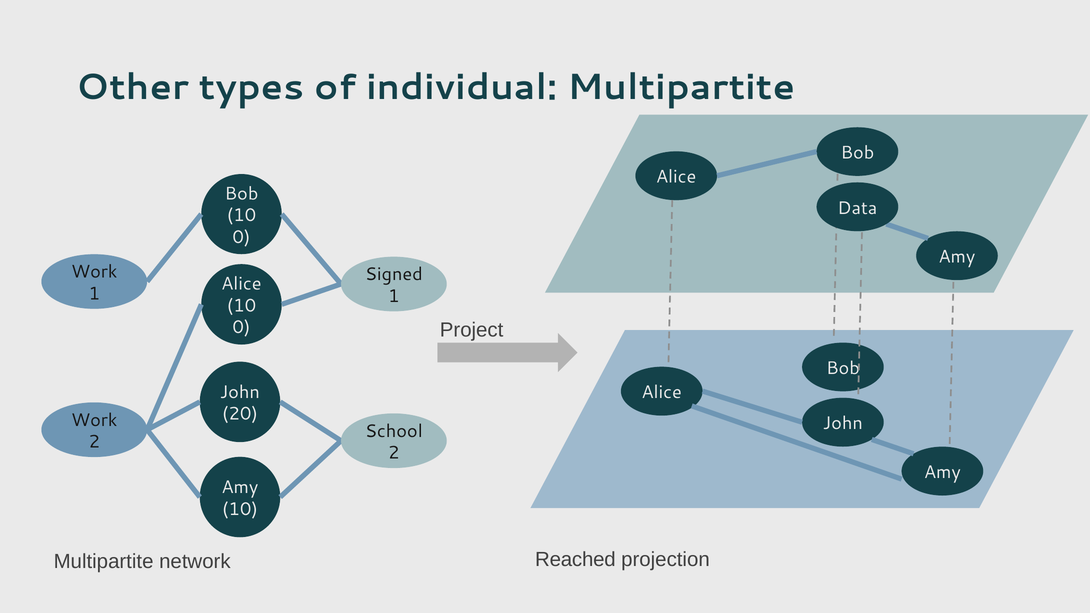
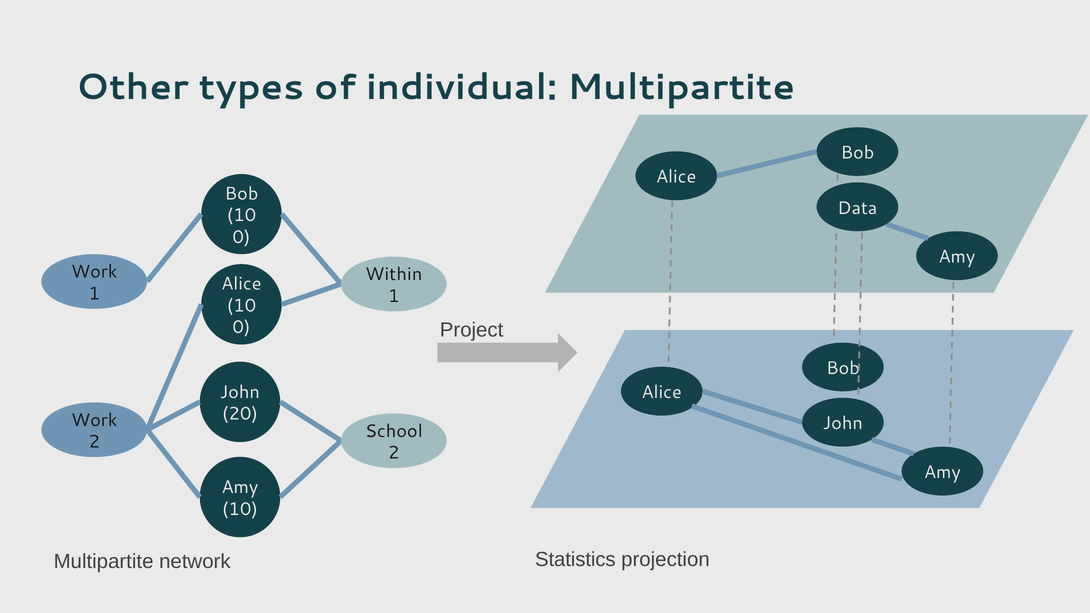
Signed: Signed -> Within (394, 274)
Reached: Reached -> Statistics (575, 559)
